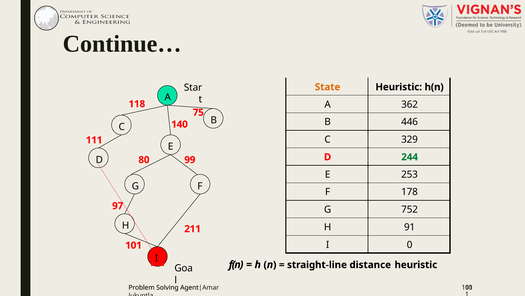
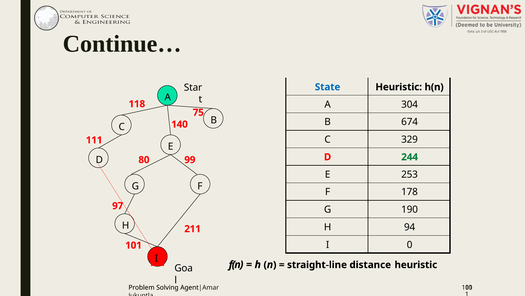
State colour: orange -> blue (328, 87)
362: 362 -> 304 (410, 104)
446: 446 -> 674 (410, 122)
752: 752 -> 190 (410, 209)
91: 91 -> 94 (410, 227)
